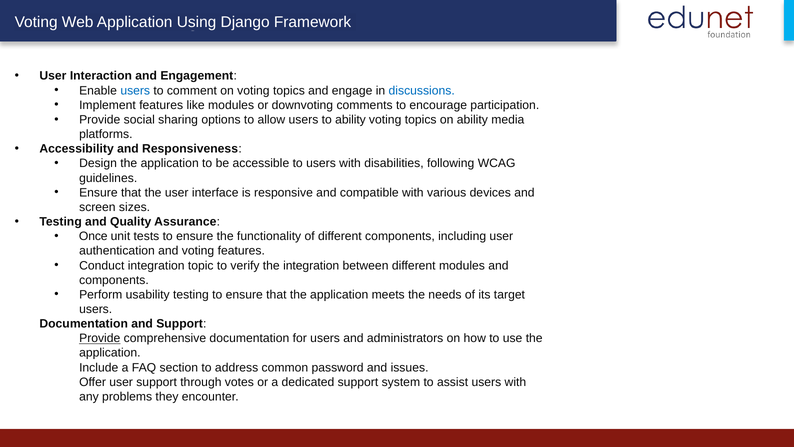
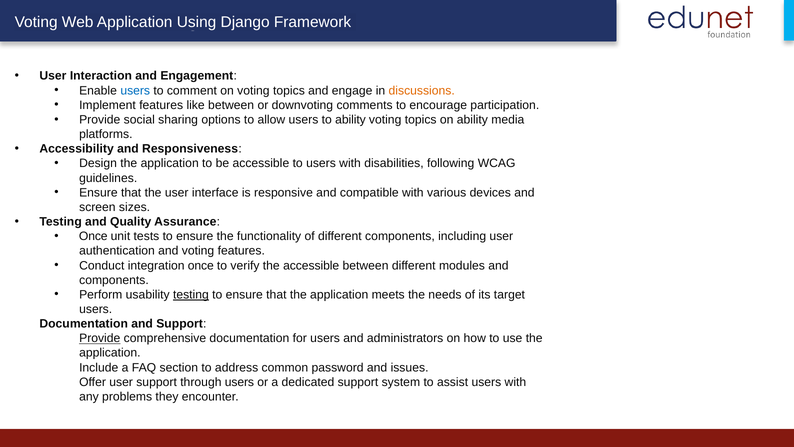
discussions colour: blue -> orange (422, 90)
like modules: modules -> between (231, 105)
integration topic: topic -> once (201, 265)
the integration: integration -> accessible (311, 265)
testing underline: none -> present (191, 294)
through votes: votes -> users (239, 382)
